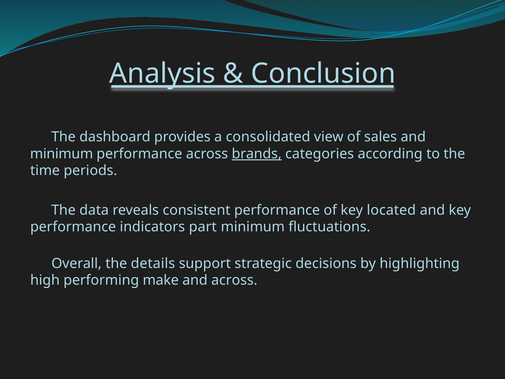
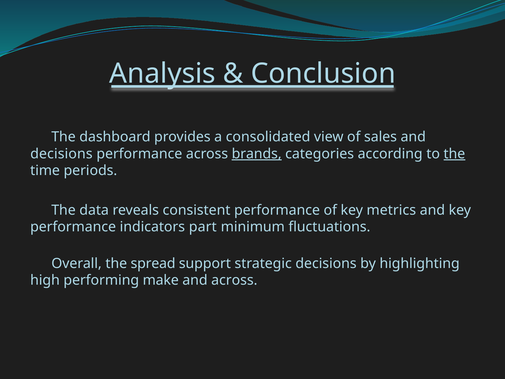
minimum: minimum -> decisions (61, 154)
the underline: none -> present (454, 154)
located: located -> metrics (391, 210)
details: details -> spread (153, 263)
